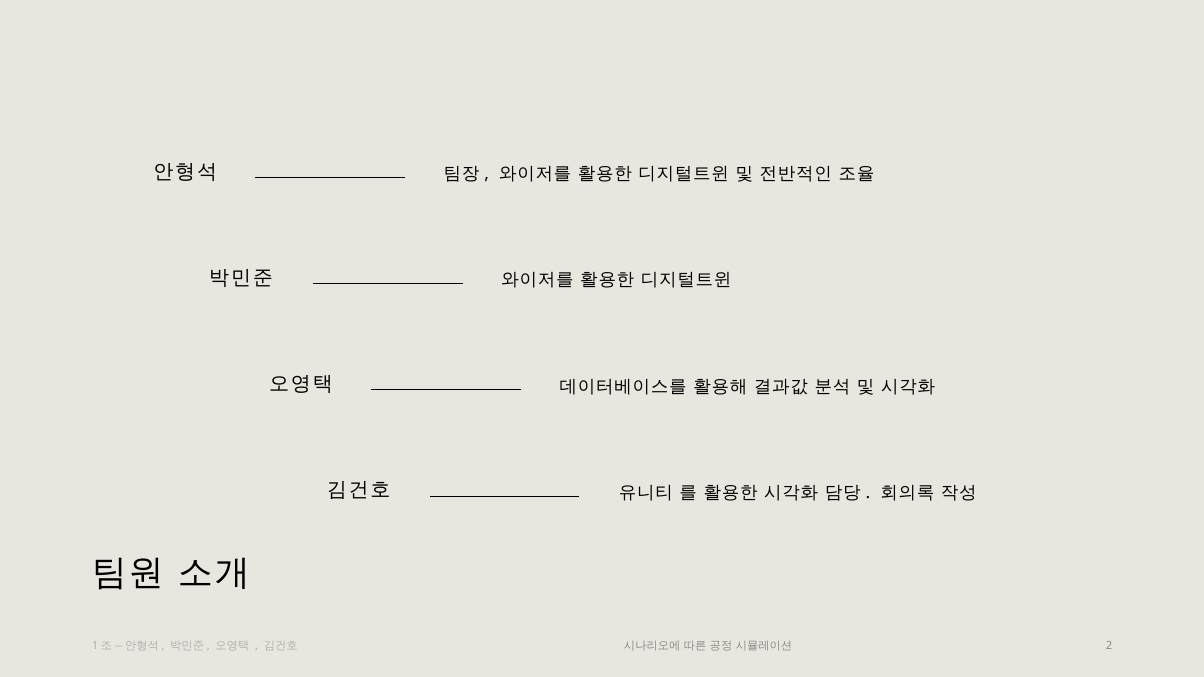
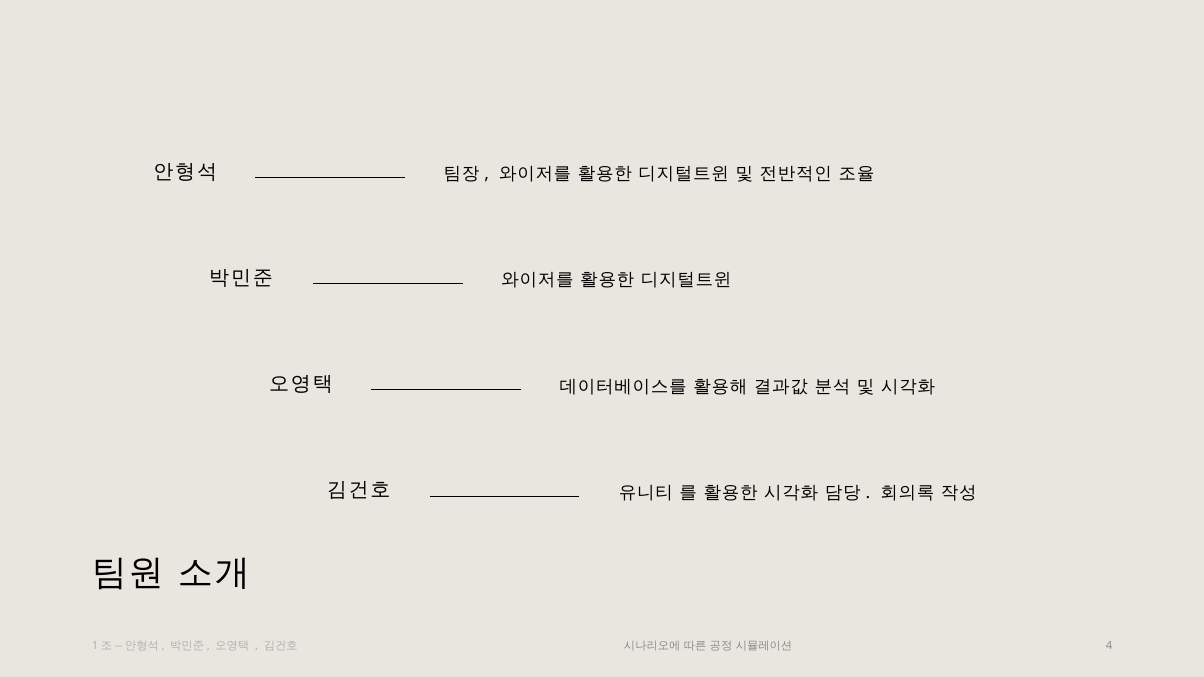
2: 2 -> 4 (1109, 646)
